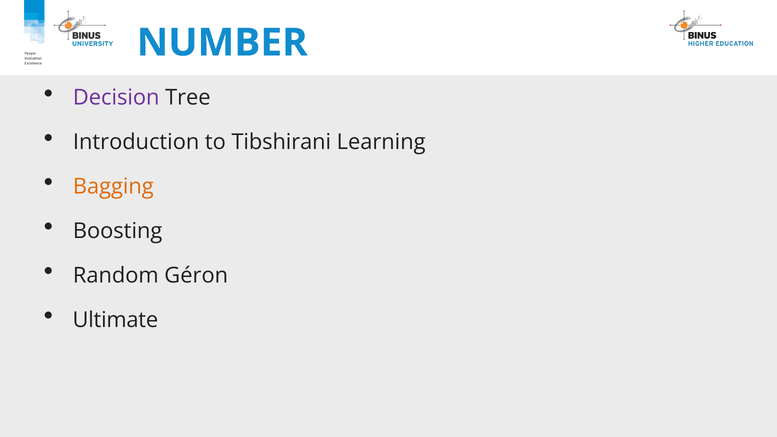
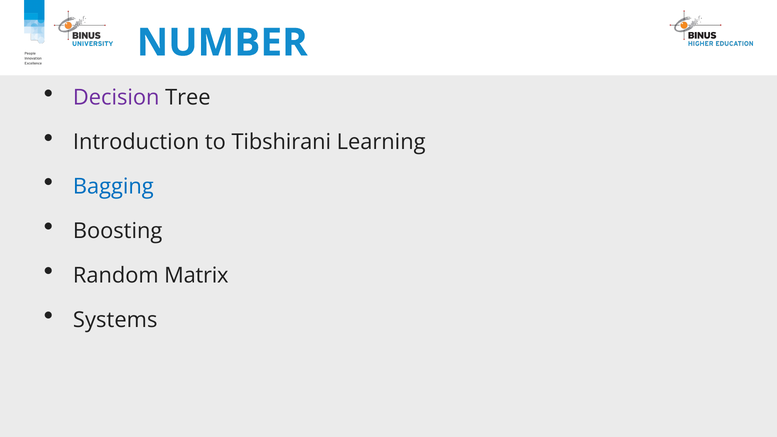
Bagging colour: orange -> blue (113, 187)
Géron: Géron -> Matrix (196, 276)
Ultimate: Ultimate -> Systems (115, 320)
